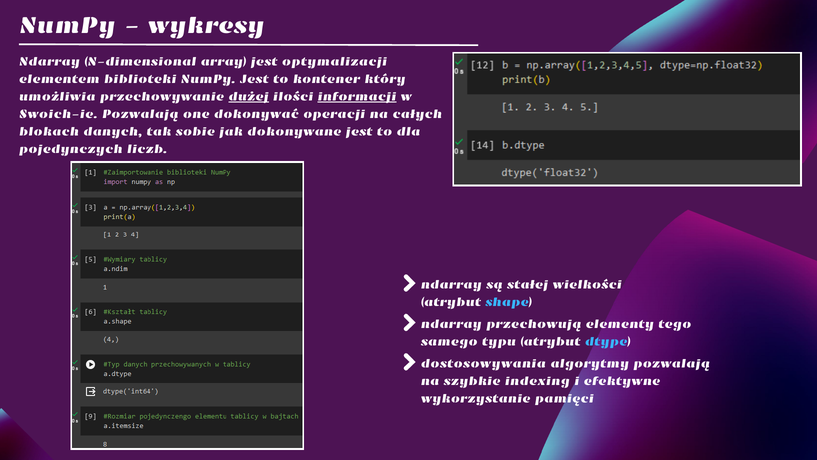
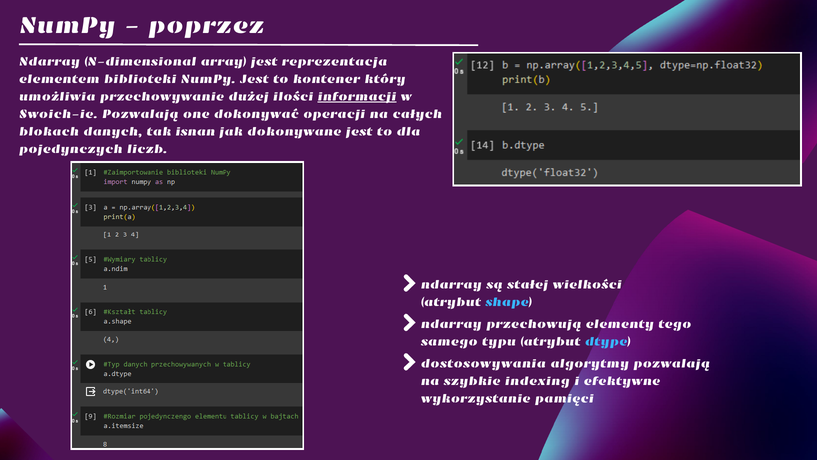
wykresy: wykresy -> poprzez (206, 25)
optymalizacji: optymalizacji -> reprezentacja (335, 61)
dużej underline: present -> none (249, 96)
sobie: sobie -> isnan (195, 131)
